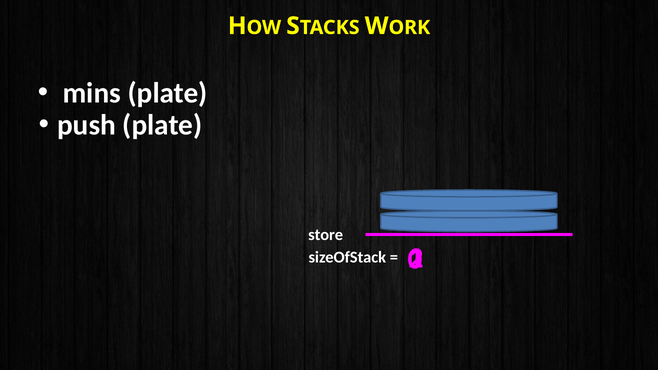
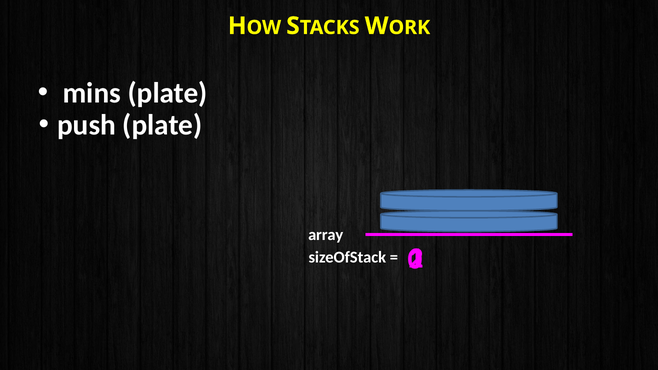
store: store -> array (326, 235)
